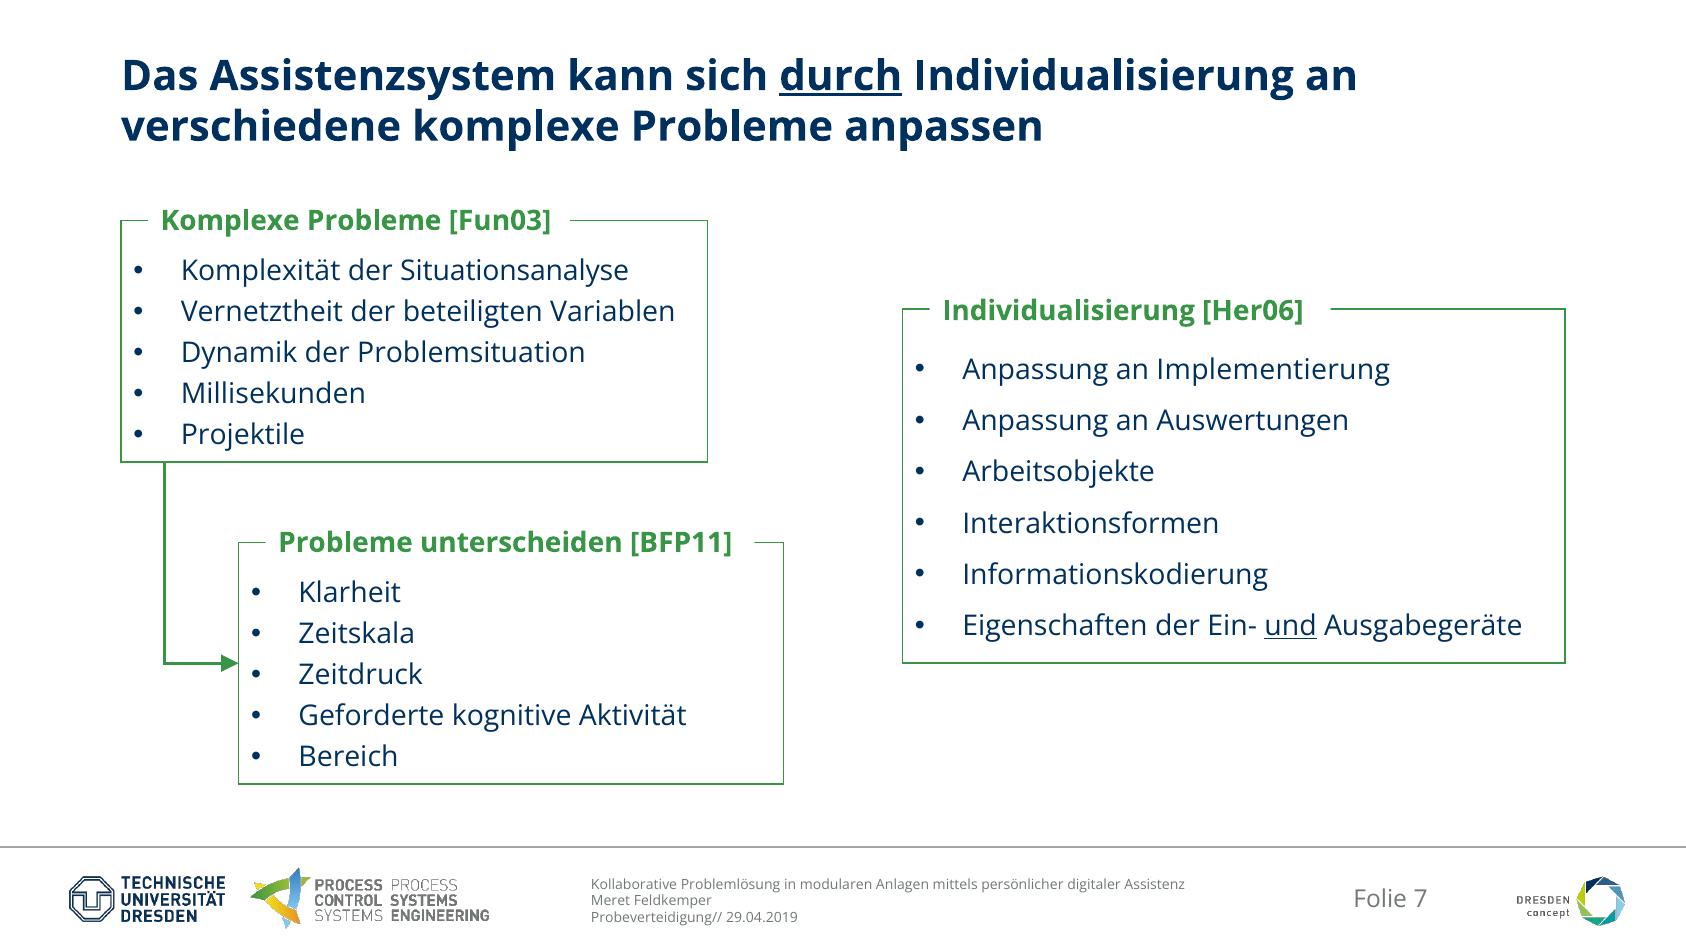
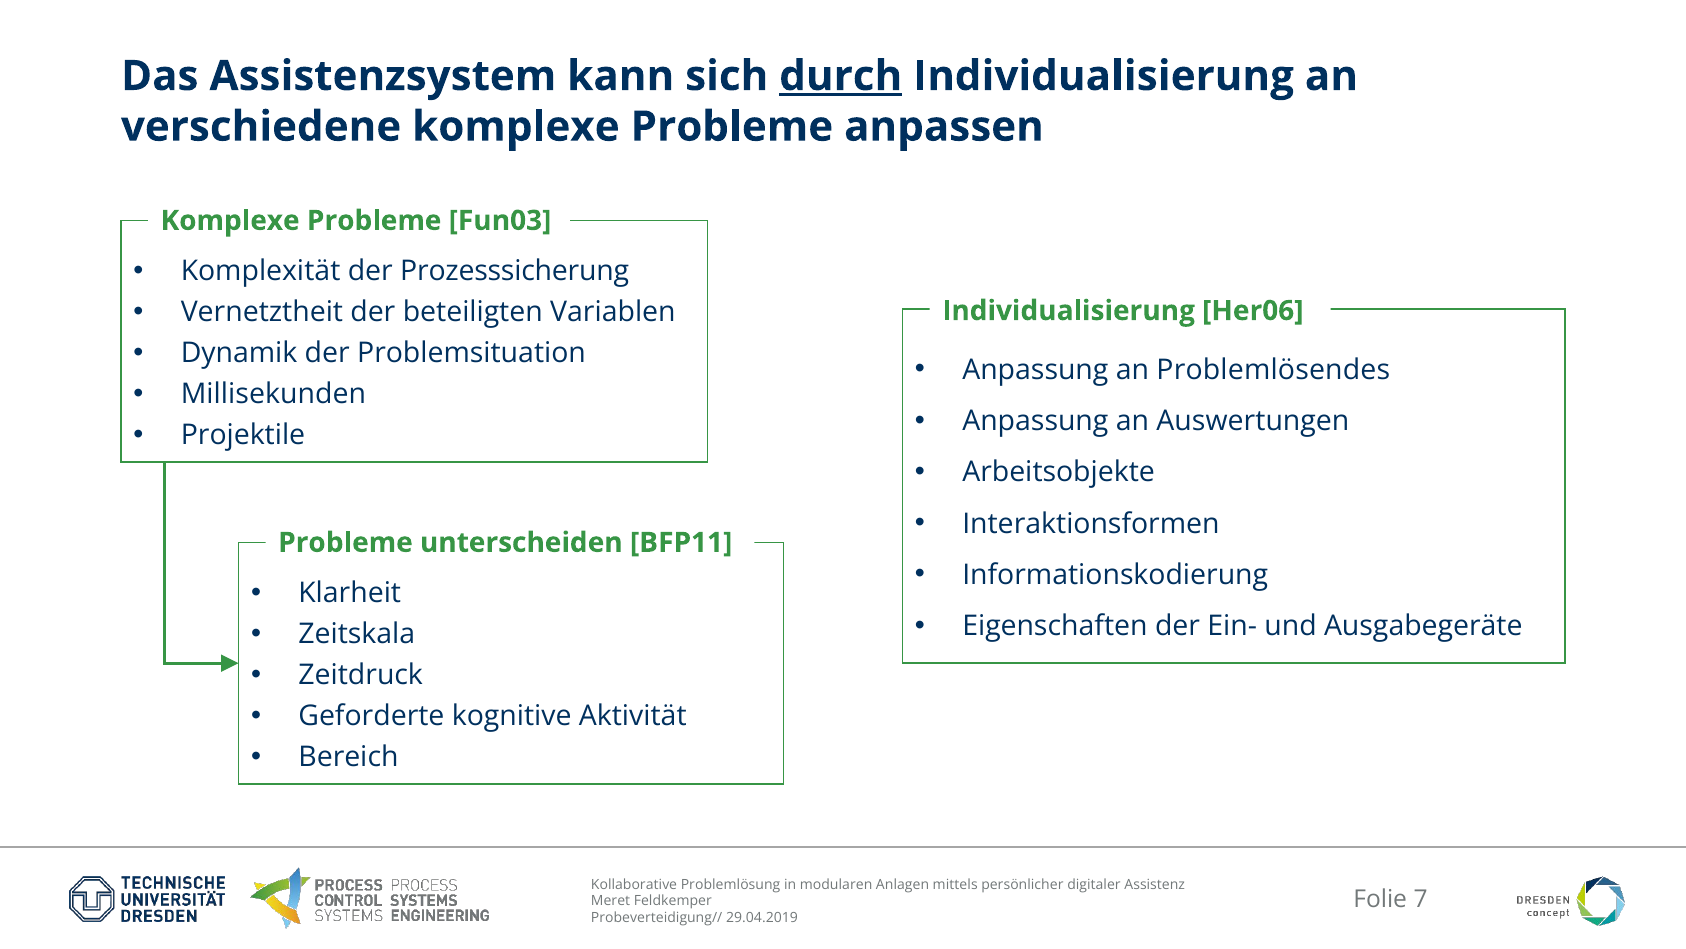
Situationsanalyse: Situationsanalyse -> Prozesssicherung (515, 271)
Implementierung: Implementierung -> Problemlösendes (1273, 370)
und underline: present -> none (1291, 626)
